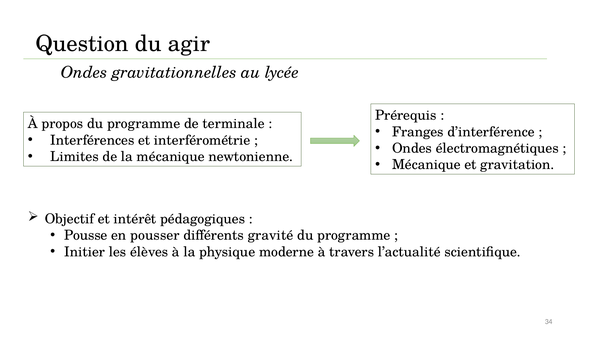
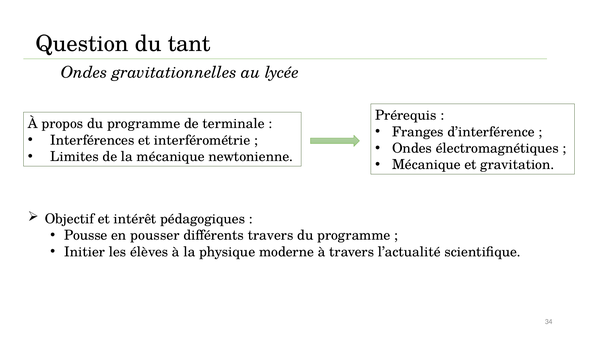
agir: agir -> tant (189, 44)
différents gravité: gravité -> travers (271, 235)
